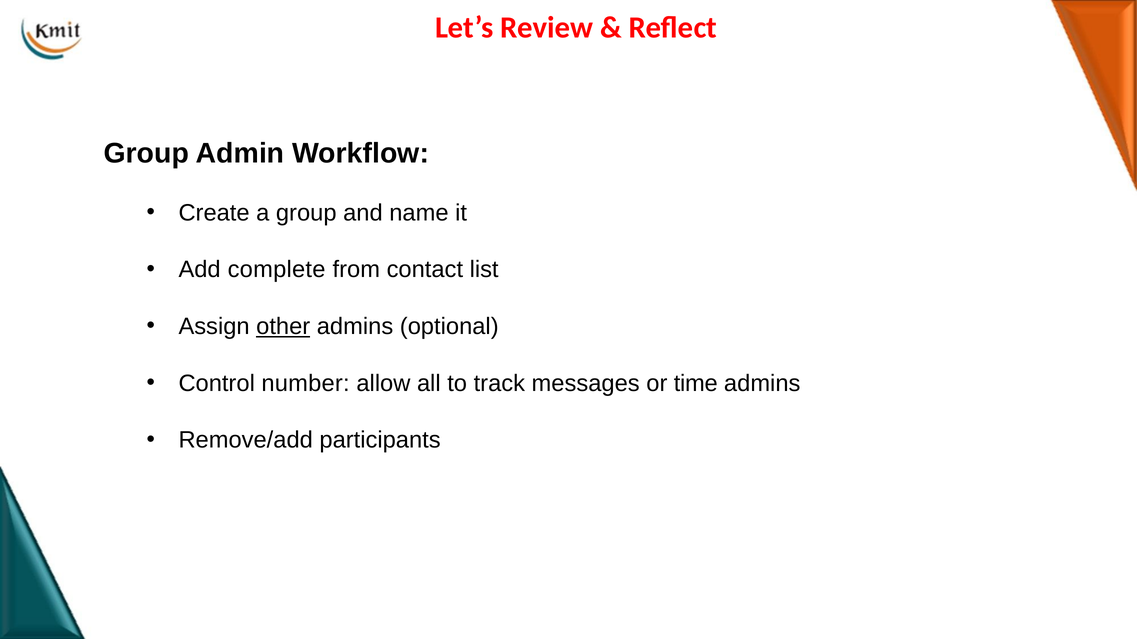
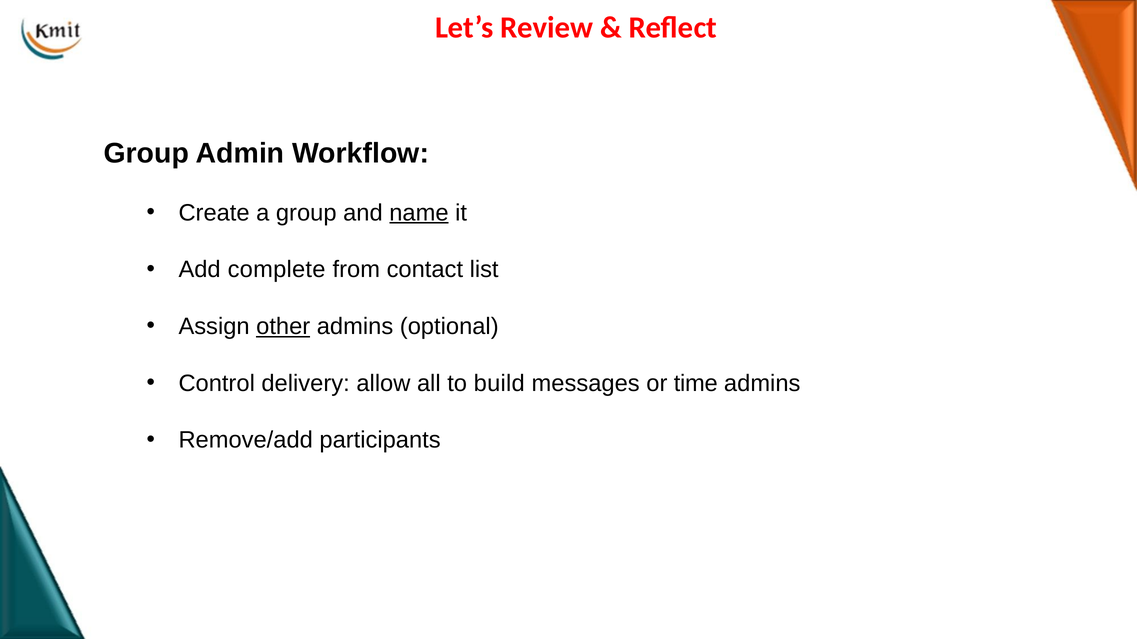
name underline: none -> present (419, 213)
number: number -> delivery (306, 384)
track: track -> build (499, 384)
